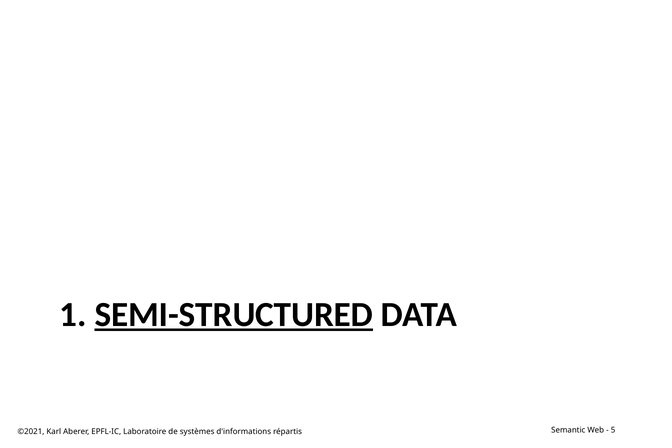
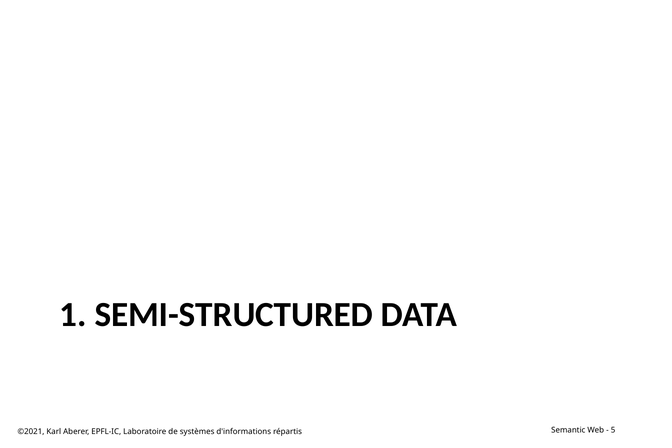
SEMI-STRUCTURED underline: present -> none (234, 315)
